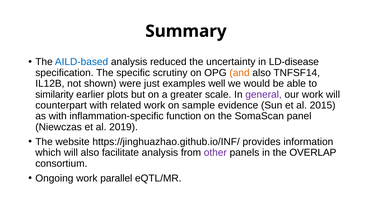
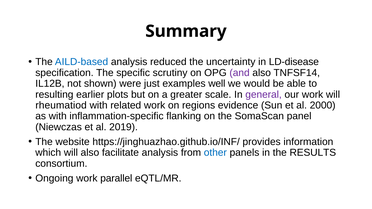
and colour: orange -> purple (240, 73)
similarity: similarity -> resulting (54, 95)
counterpart: counterpart -> rheumatiod (61, 105)
sample: sample -> regions (199, 105)
2015: 2015 -> 2000 (323, 105)
function: function -> flanking (184, 116)
other colour: purple -> blue (215, 153)
OVERLAP: OVERLAP -> RESULTS (313, 153)
